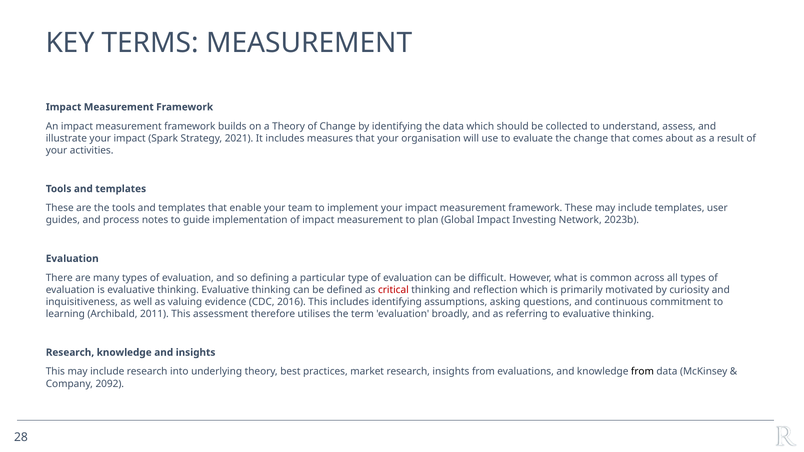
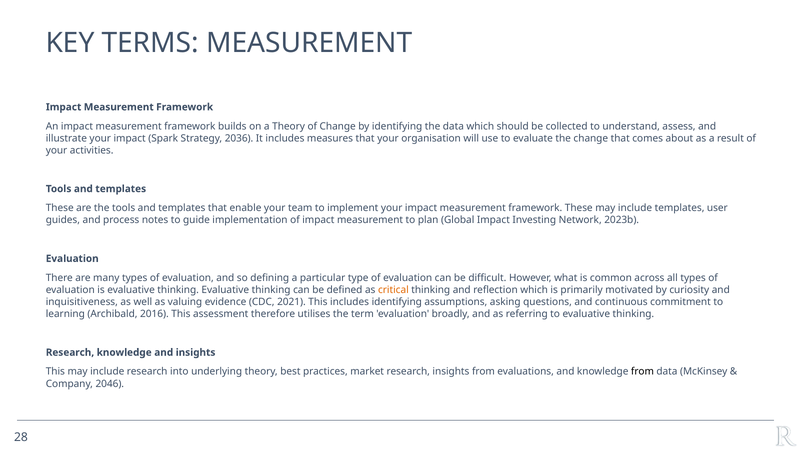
2021: 2021 -> 2036 (239, 138)
critical colour: red -> orange (393, 290)
2016: 2016 -> 2021 (291, 302)
2011: 2011 -> 2016 (154, 314)
2092: 2092 -> 2046 (110, 384)
